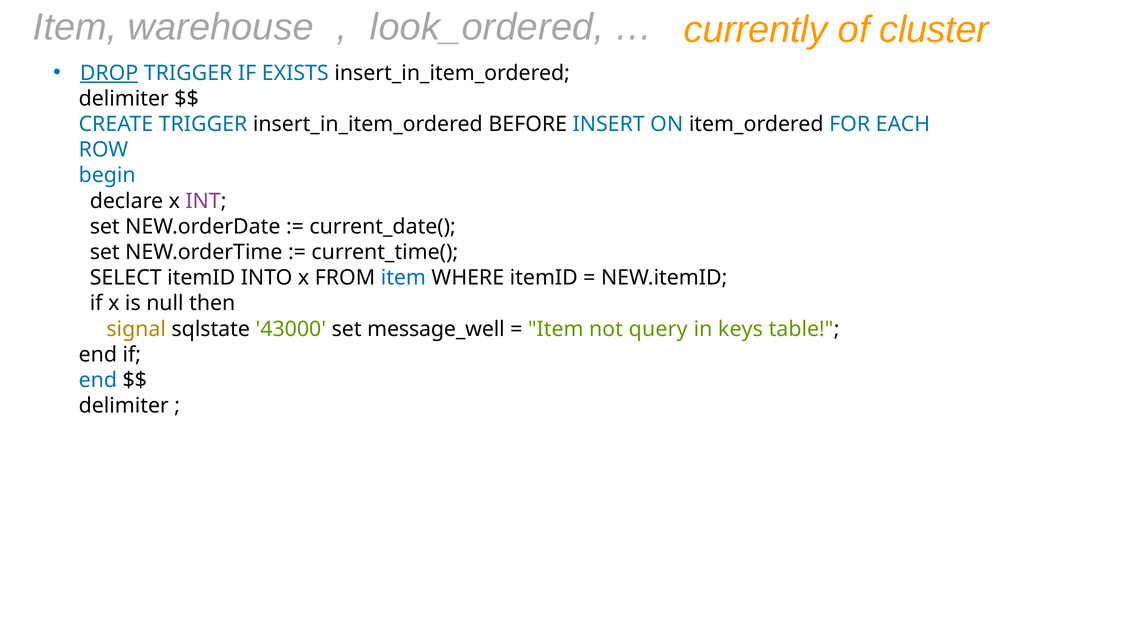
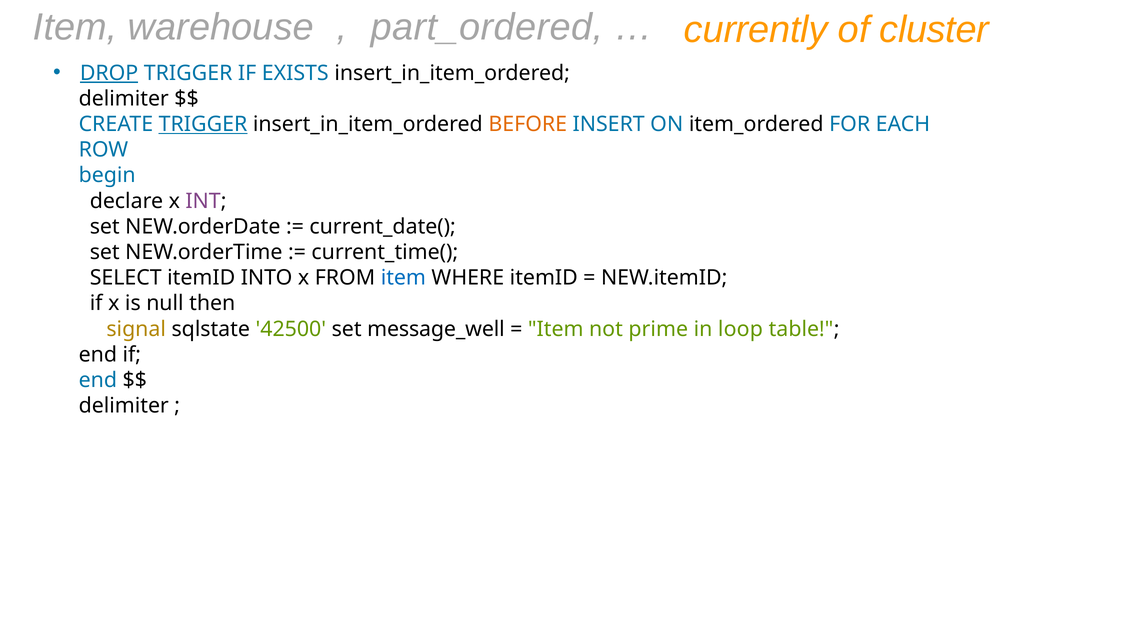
look_ordered: look_ordered -> part_ordered (487, 27)
TRIGGER underline: none -> present (203, 124)
BEFORE colour: black -> orange (528, 124)
43000: 43000 -> 42500 (291, 329)
query: query -> prime (658, 329)
keys: keys -> loop (740, 329)
